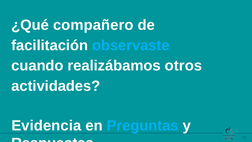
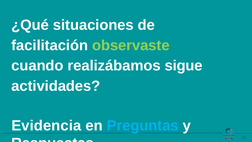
compañero: compañero -> situaciones (93, 25)
observaste colour: light blue -> light green (131, 45)
otros: otros -> sigue (184, 66)
